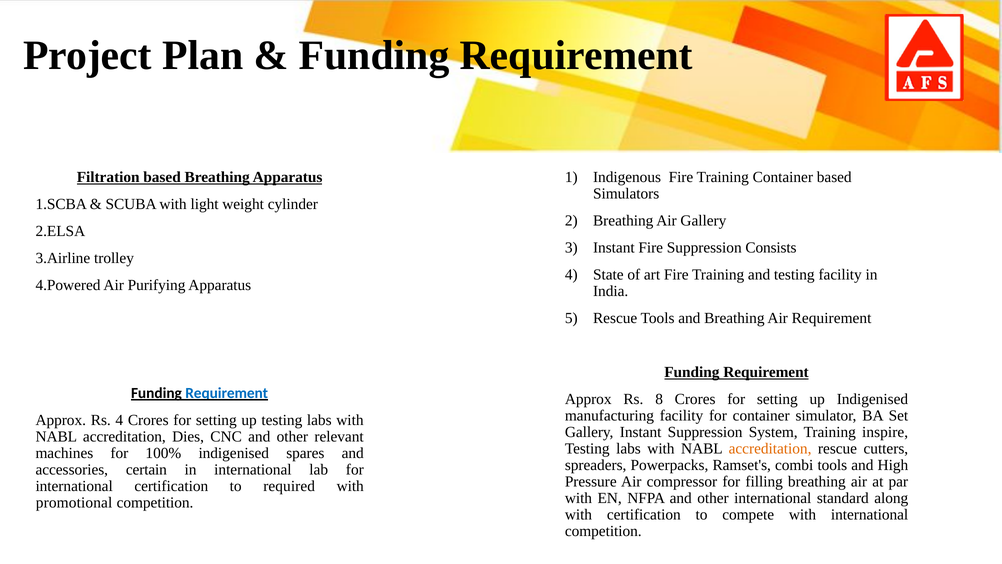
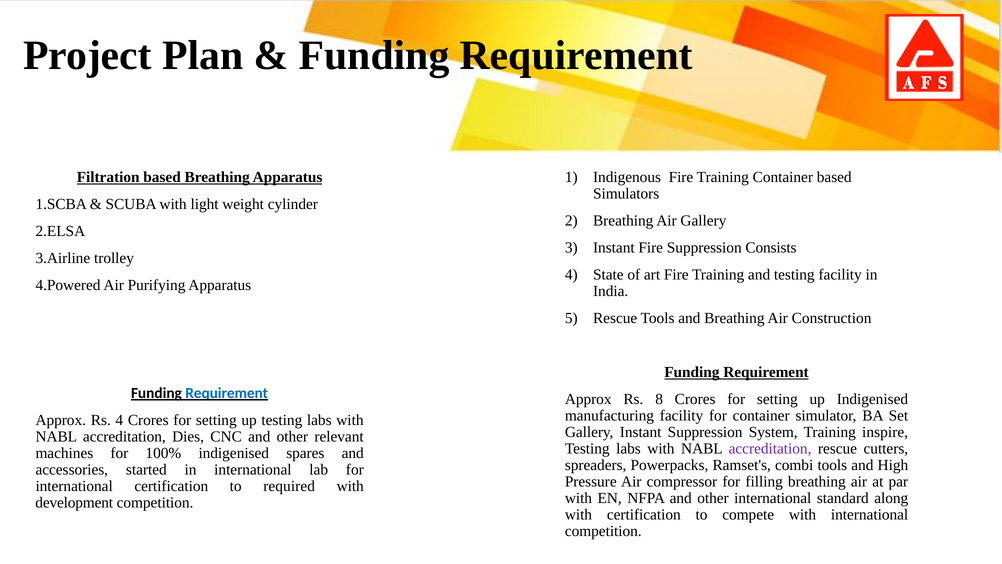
Air Requirement: Requirement -> Construction (832, 318)
accreditation colour: orange -> purple (770, 448)
certain: certain -> started (146, 469)
promotional: promotional -> development (74, 502)
